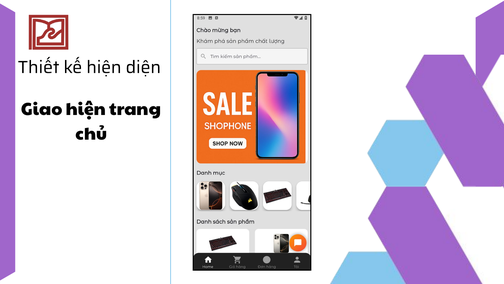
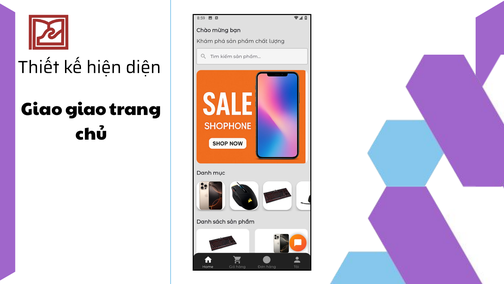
Giao hiện: hiện -> giao (86, 109)
